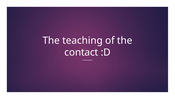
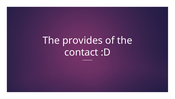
teaching: teaching -> provides (82, 40)
